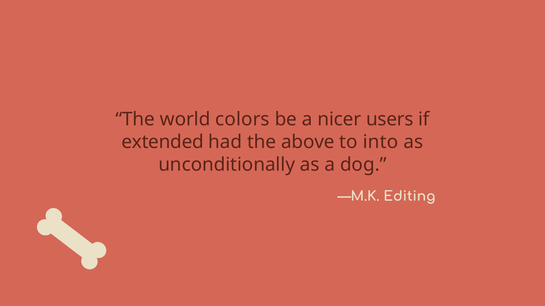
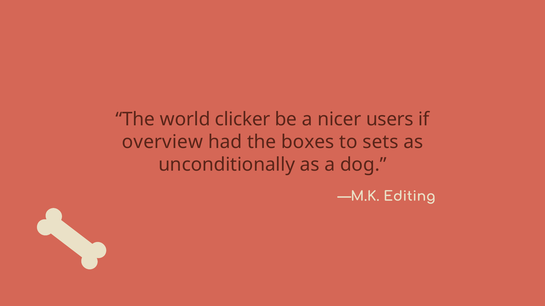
colors: colors -> clicker (243, 119)
extended: extended -> overview (162, 142)
above: above -> boxes (308, 142)
into: into -> sets (381, 142)
